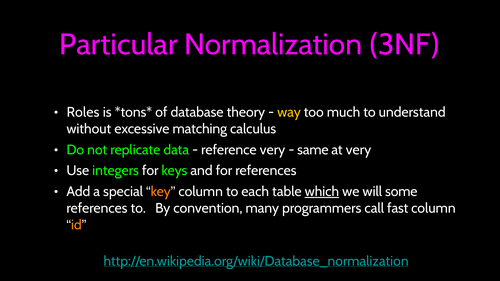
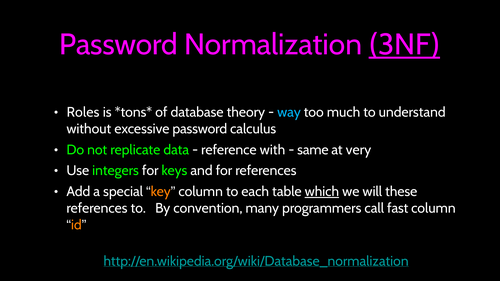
Particular: Particular -> Password (119, 45)
3NF underline: none -> present (404, 45)
way colour: yellow -> light blue (289, 112)
excessive matching: matching -> password (200, 129)
reference very: very -> with (272, 150)
some: some -> these (401, 192)
